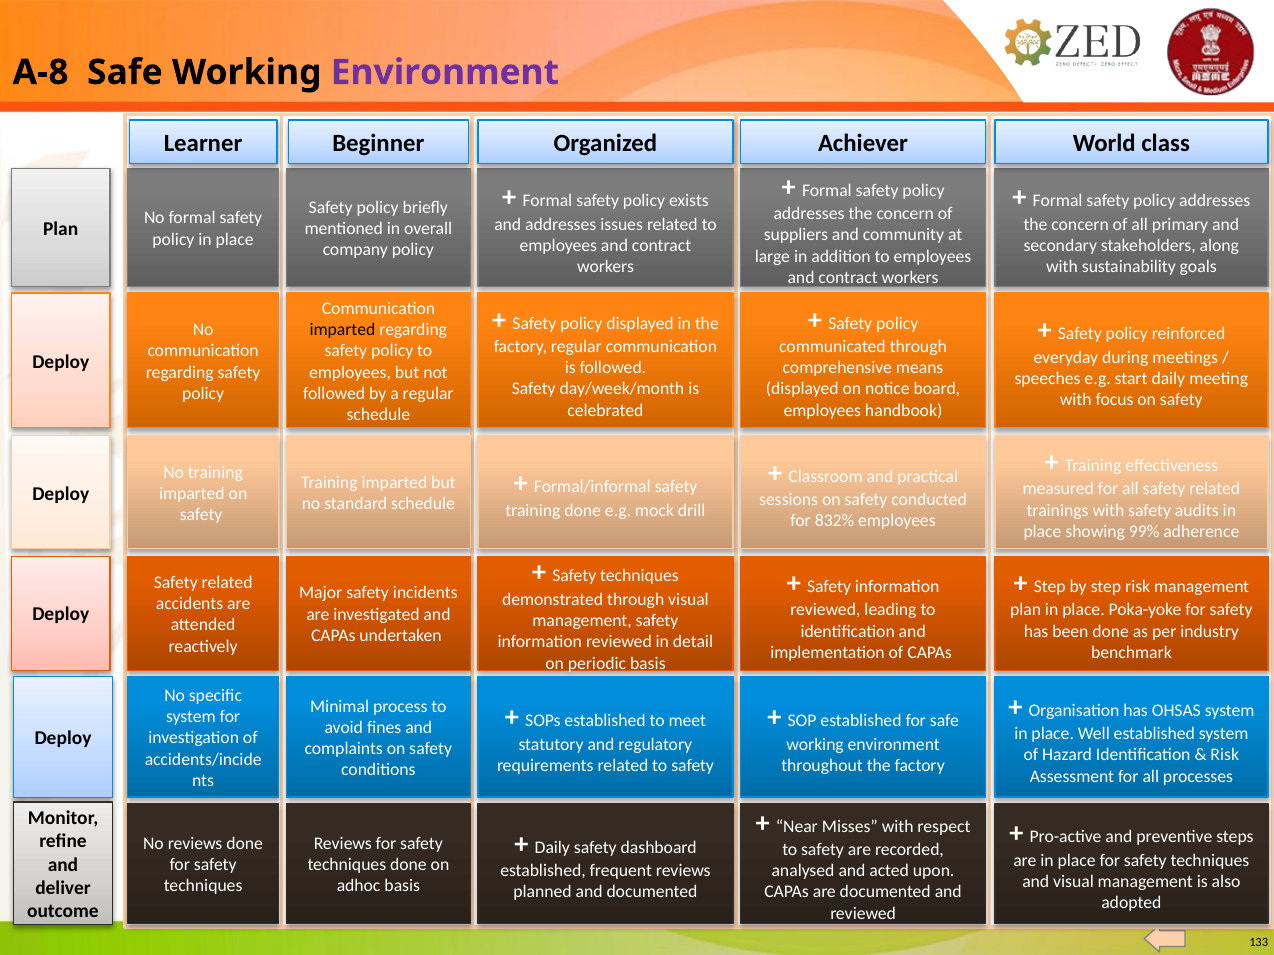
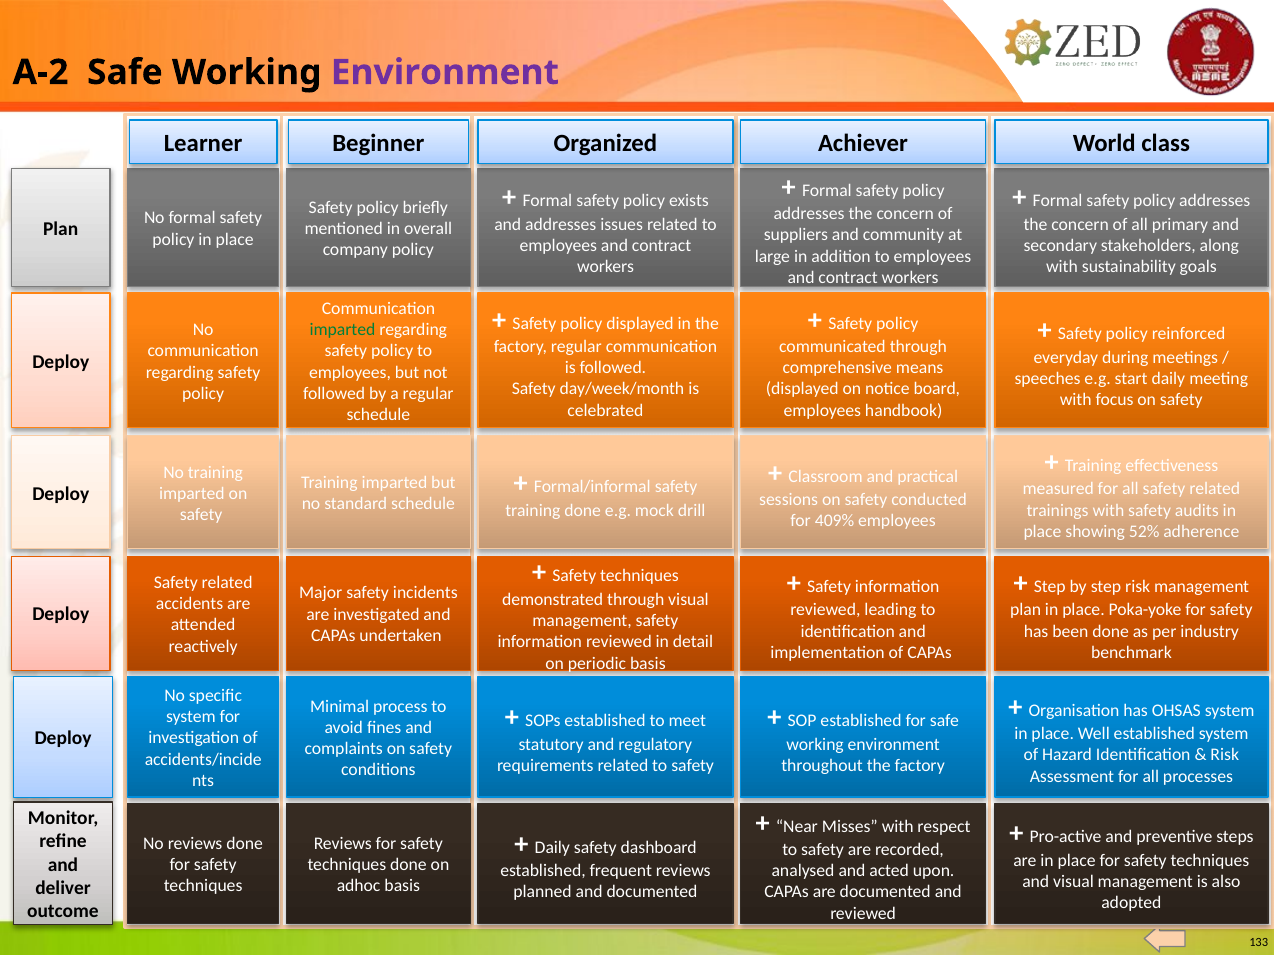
A-8: A-8 -> A-2 (41, 72)
imparted colour: black -> green (343, 330)
832%: 832% -> 409% (835, 521)
99%: 99% -> 52% (1144, 532)
